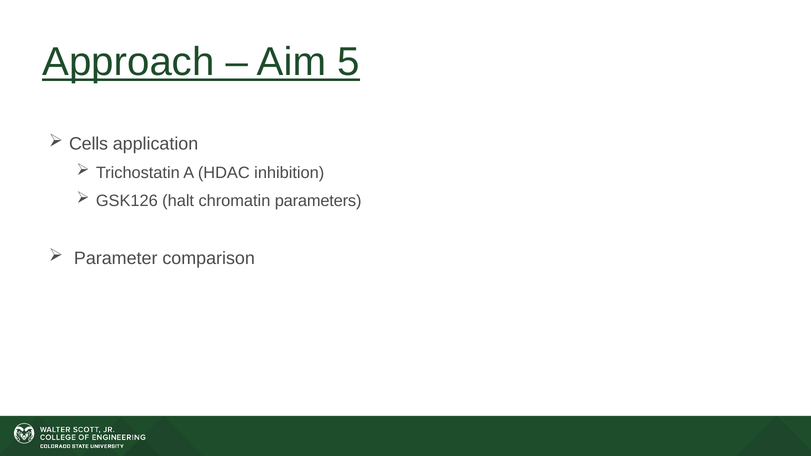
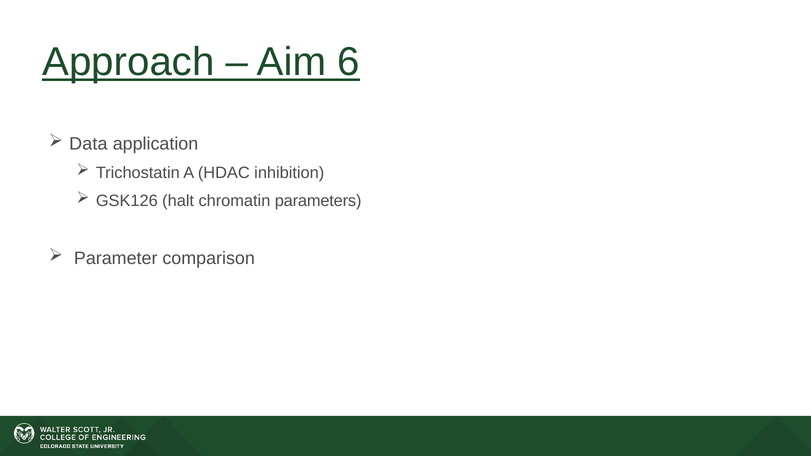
5: 5 -> 6 (348, 62)
Cells: Cells -> Data (88, 144)
